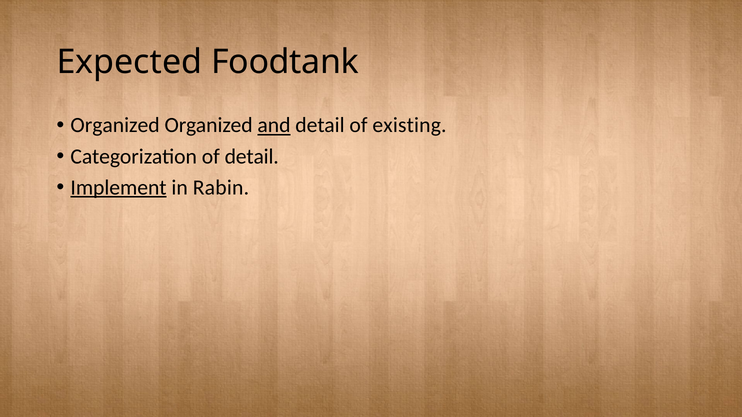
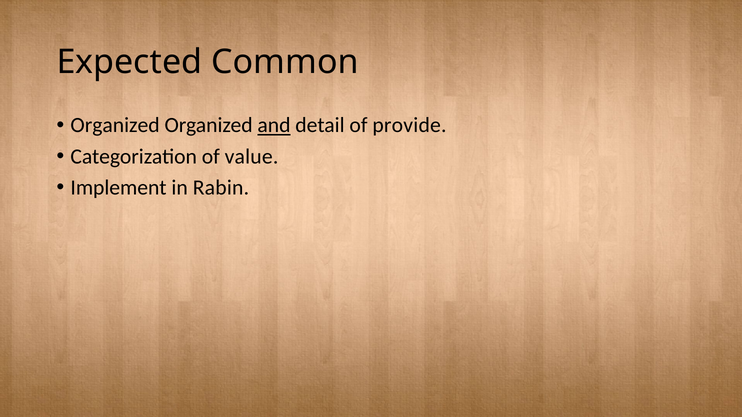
Foodtank: Foodtank -> Common (285, 62)
existing: existing -> provide (409, 125)
of detail: detail -> value (252, 157)
Implement underline: present -> none (119, 188)
